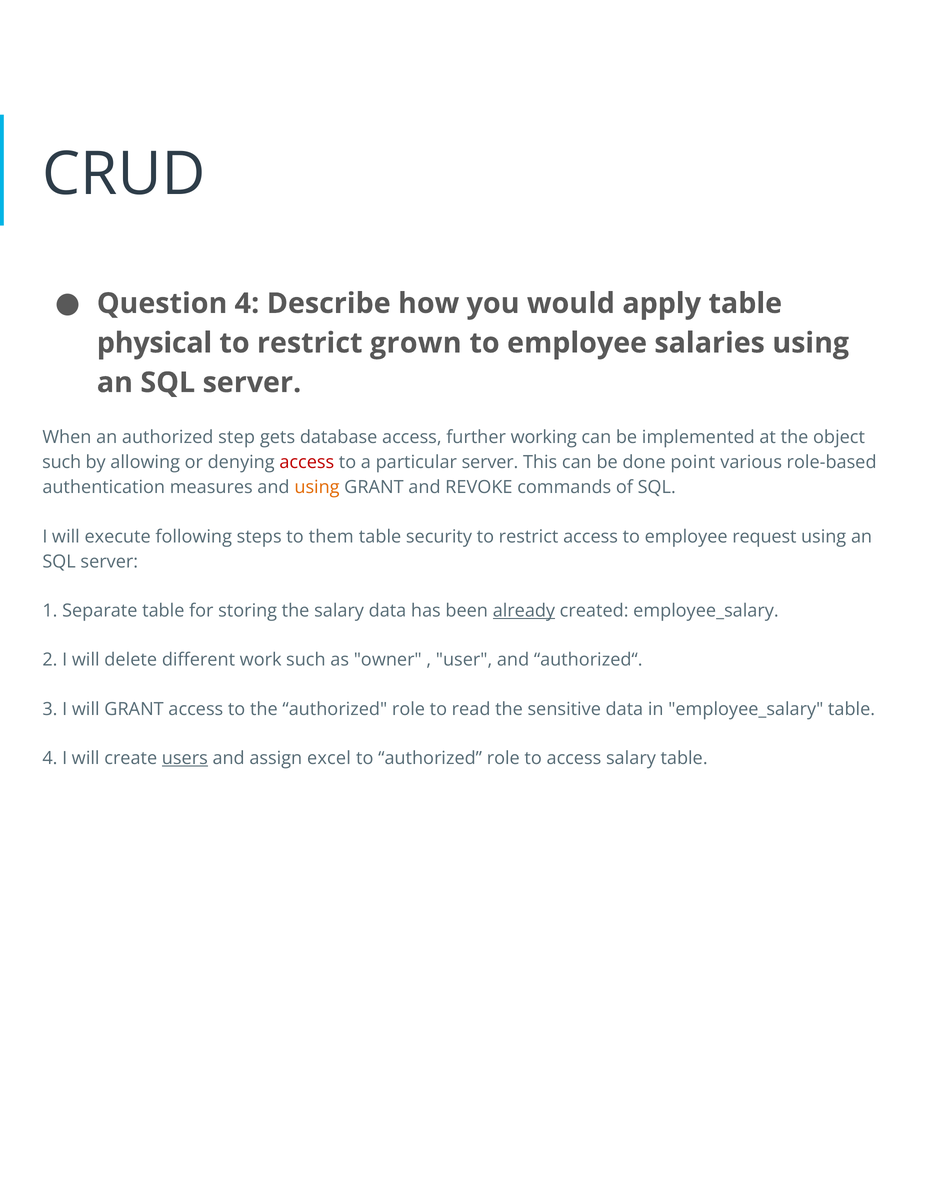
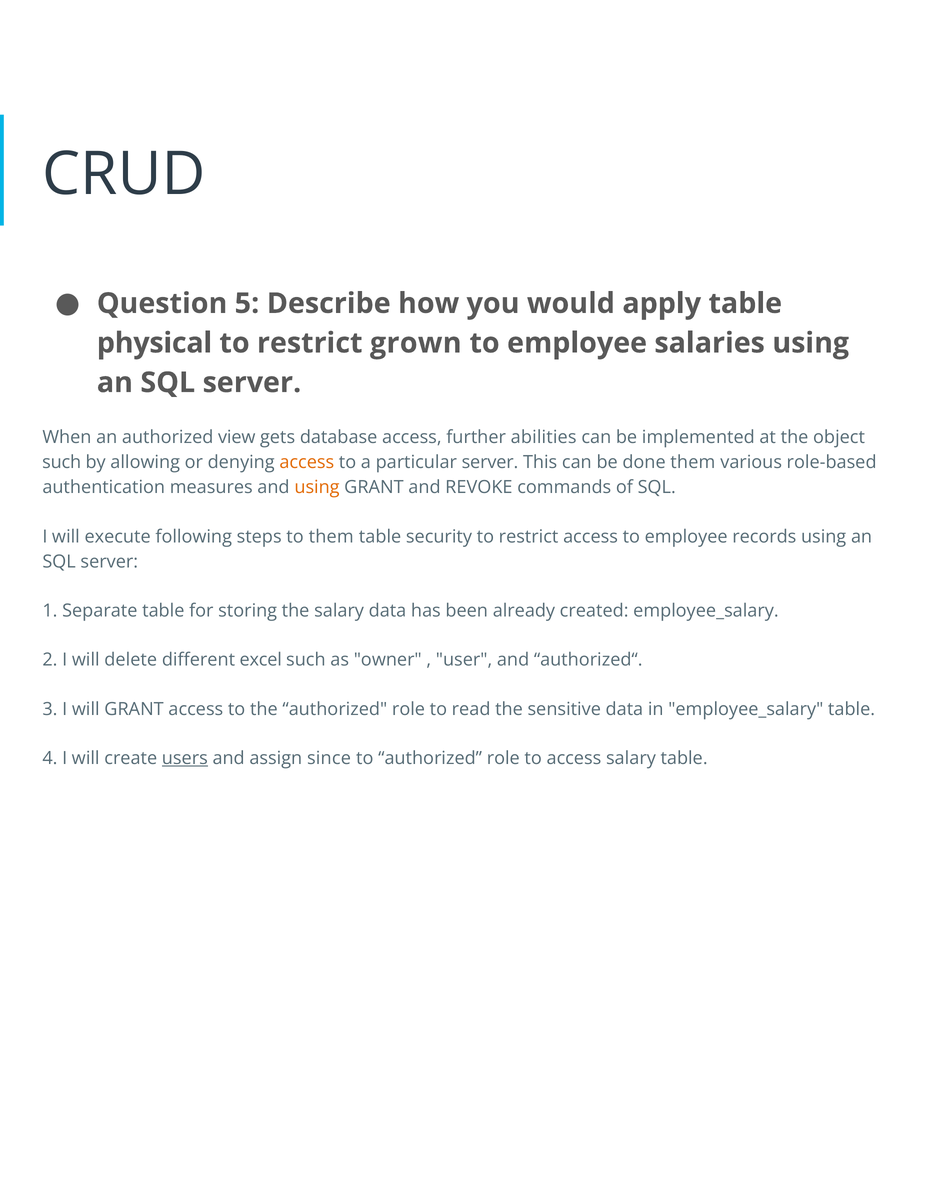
Question 4: 4 -> 5 (247, 303)
step: step -> view (237, 437)
working: working -> abilities (544, 437)
access colour: red -> orange (307, 462)
done point: point -> them (693, 462)
request: request -> records (764, 537)
already underline: present -> none (524, 611)
work: work -> excel (261, 660)
excel: excel -> since (329, 758)
